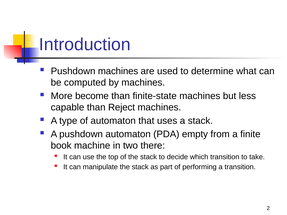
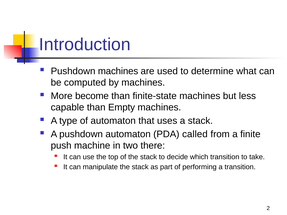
Reject: Reject -> Empty (122, 108)
empty: empty -> called (195, 134)
book: book -> push (61, 146)
